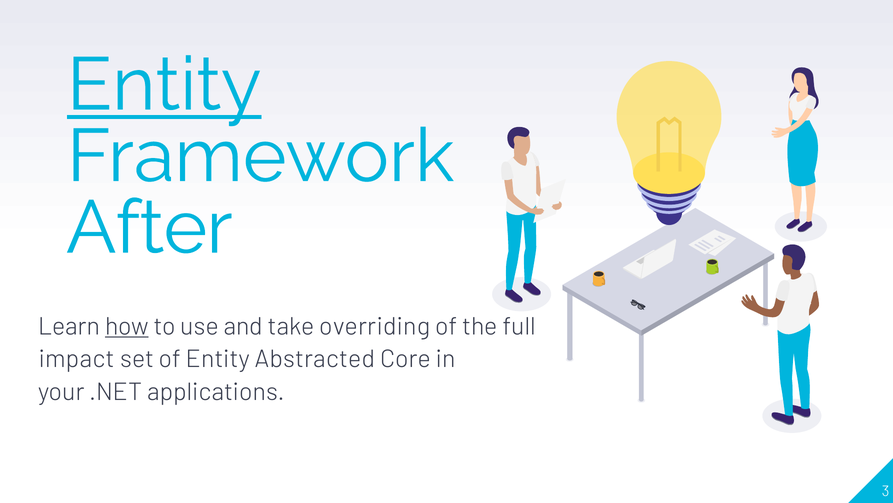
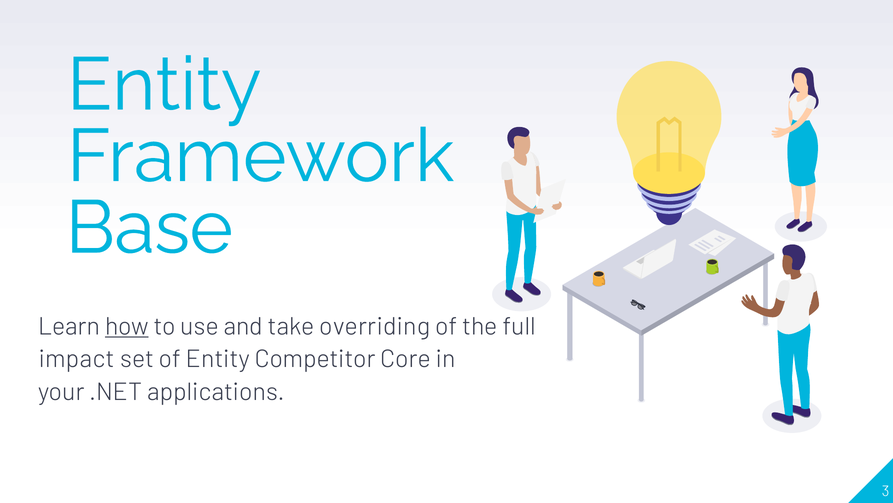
Entity underline: present -> none (164, 85)
After: After -> Base (149, 228)
Abstracted: Abstracted -> Competitor (315, 359)
